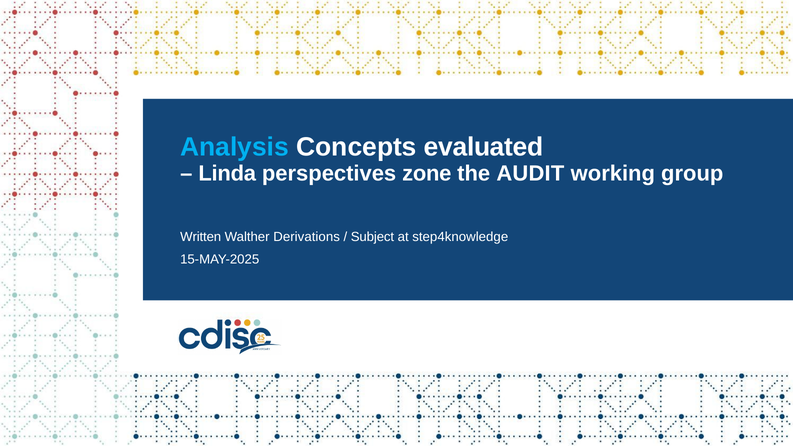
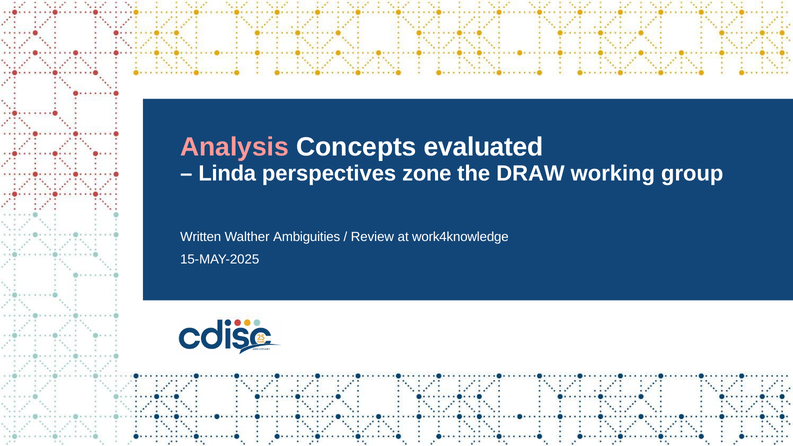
Analysis colour: light blue -> pink (235, 147)
AUDIT: AUDIT -> DRAW (530, 173)
Derivations: Derivations -> Ambiguities (307, 237)
Subject: Subject -> Review (372, 237)
step4knowledge: step4knowledge -> work4knowledge (460, 237)
